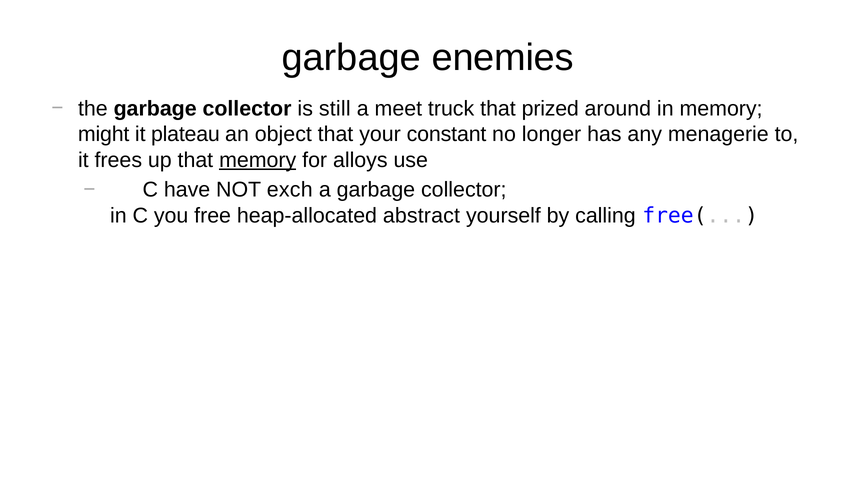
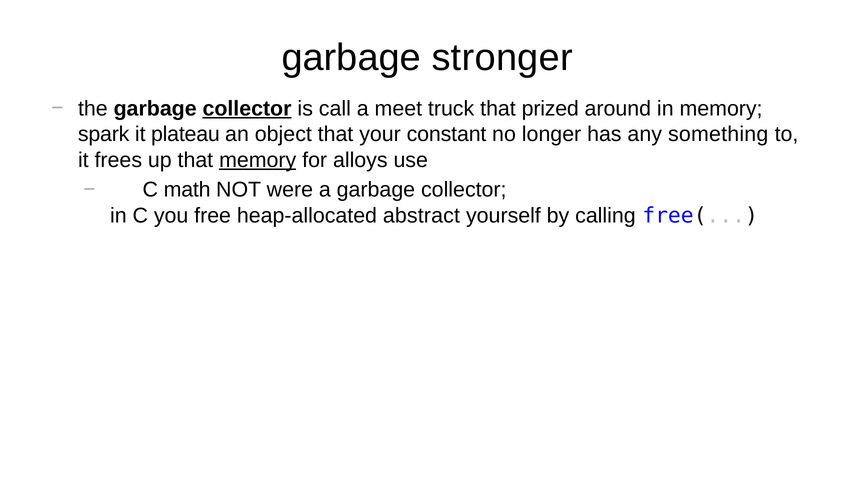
enemies: enemies -> stronger (502, 58)
collector underline: none -> present (247, 109)
still: still -> call (335, 109)
might: might -> spark (104, 134)
menagerie: menagerie -> something (718, 134)
have: have -> math (187, 190)
exch: exch -> were (290, 190)
